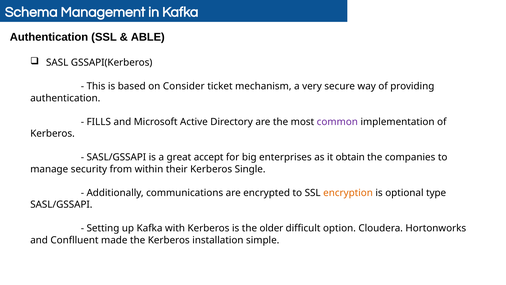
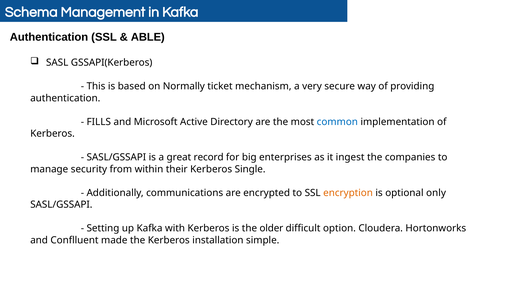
Consider: Consider -> Normally (184, 86)
common colour: purple -> blue (337, 122)
accept: accept -> record (209, 157)
obtain: obtain -> ingest (350, 157)
type: type -> only (436, 193)
